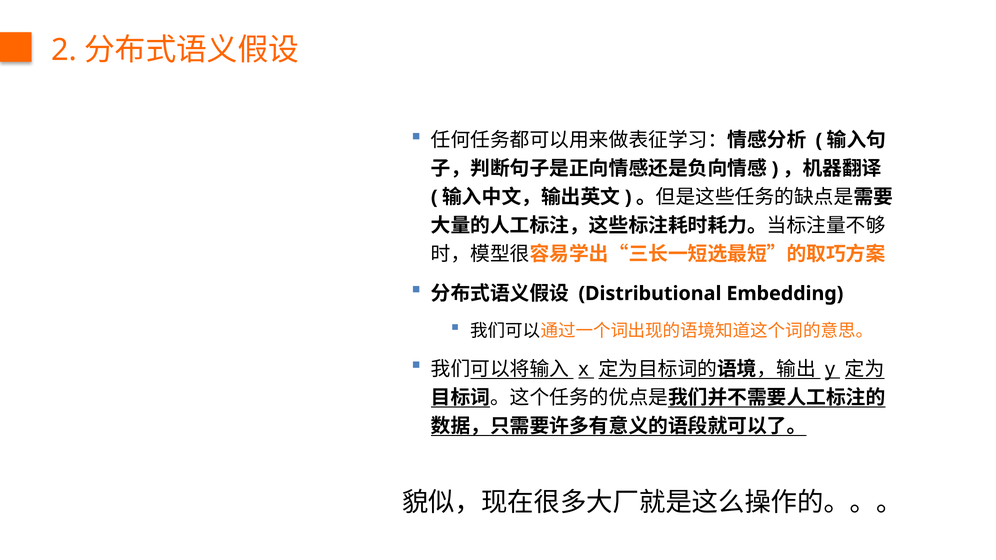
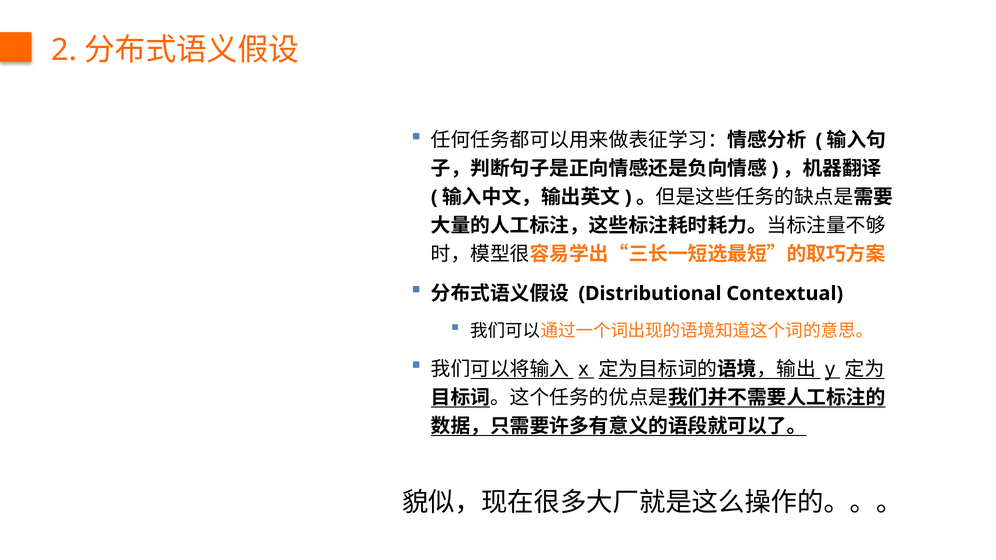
Embedding: Embedding -> Contextual (785, 294)
